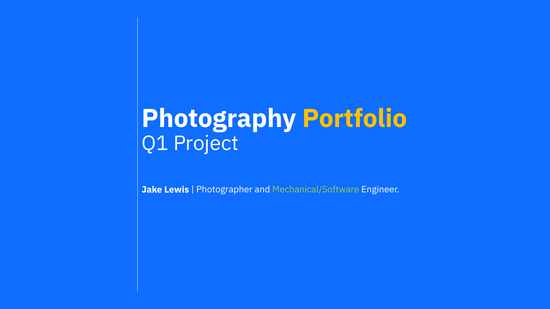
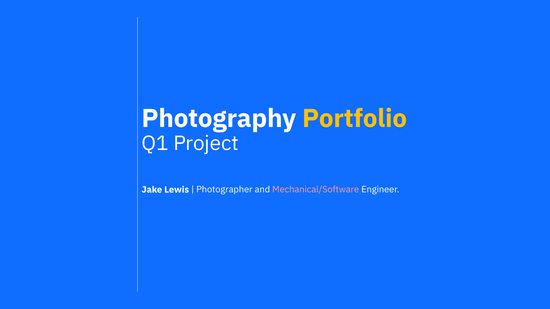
Mechanical/Software colour: light green -> pink (316, 190)
